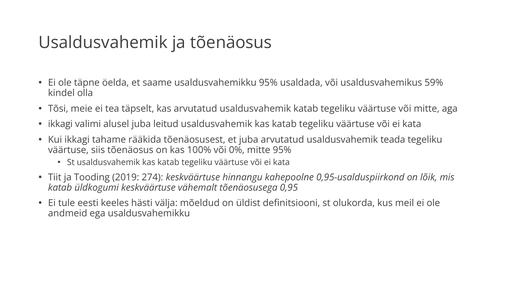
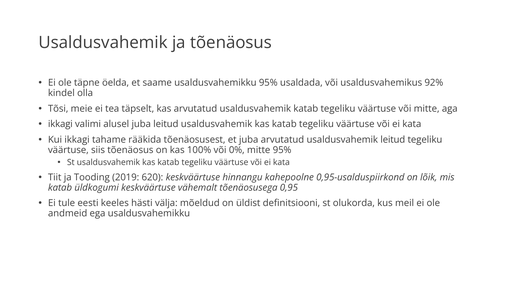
59%: 59% -> 92% (434, 83)
usaldusvahemik teada: teada -> leitud (393, 140)
274: 274 -> 620 (152, 177)
